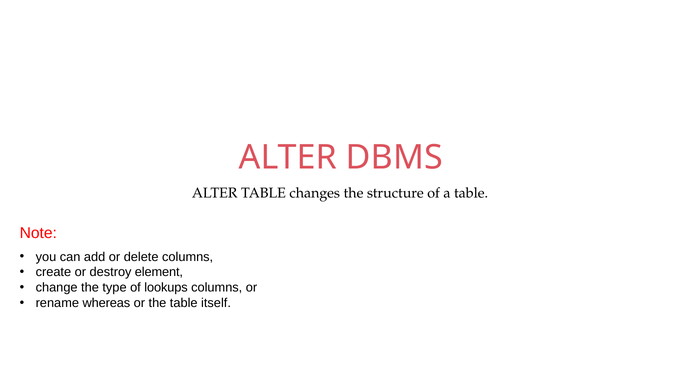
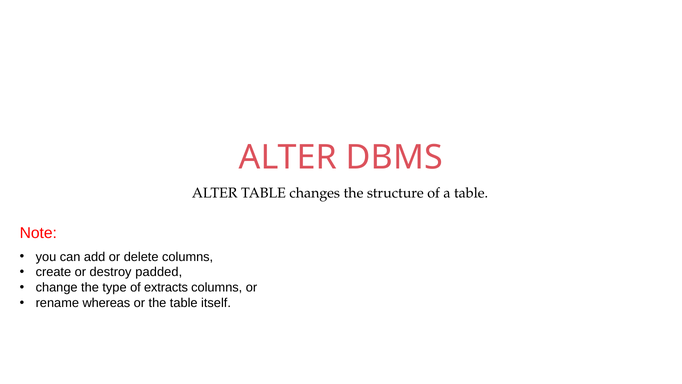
element: element -> padded (159, 272)
lookups: lookups -> extracts (166, 287)
